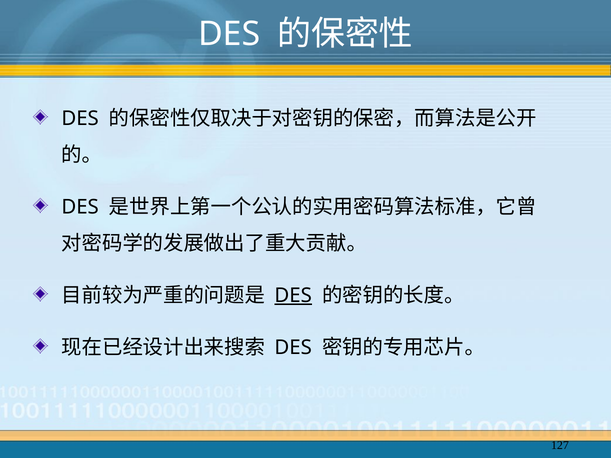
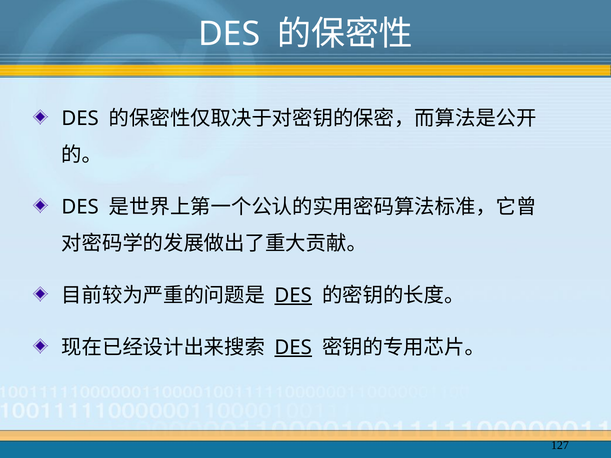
DES underline: none -> present (293, 348)
